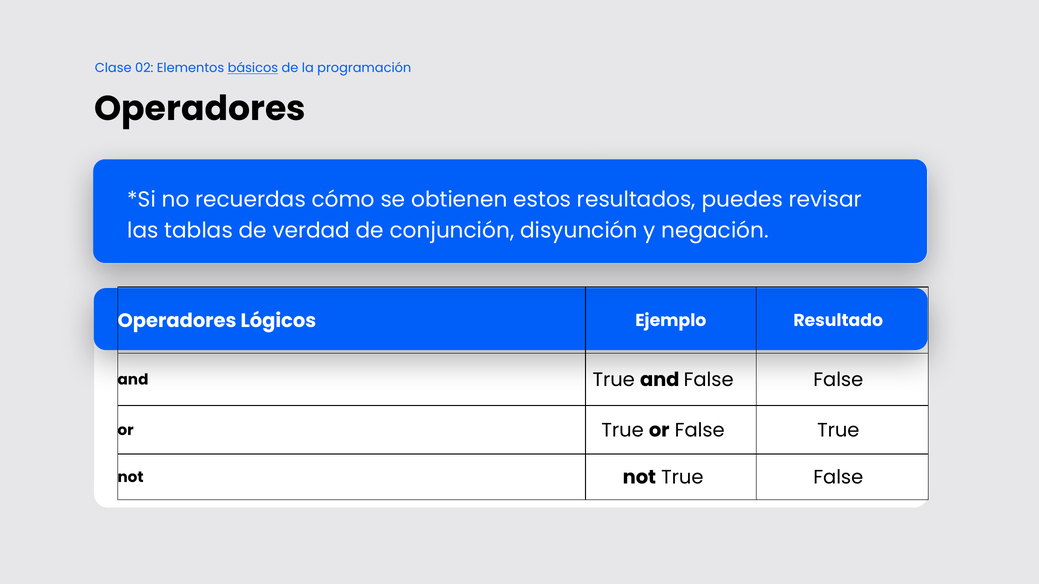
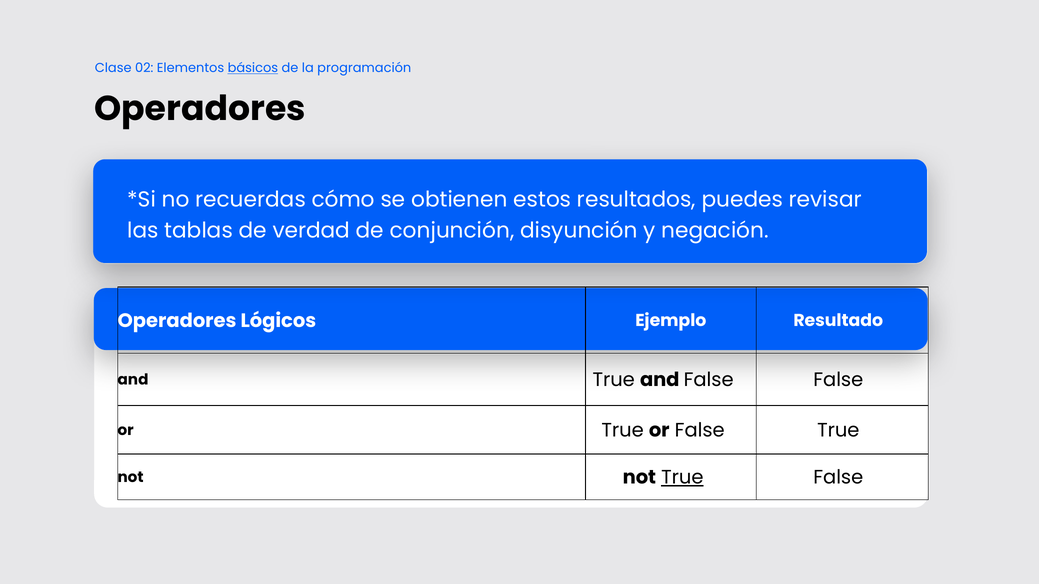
True underline: none -> present (682, 478)
